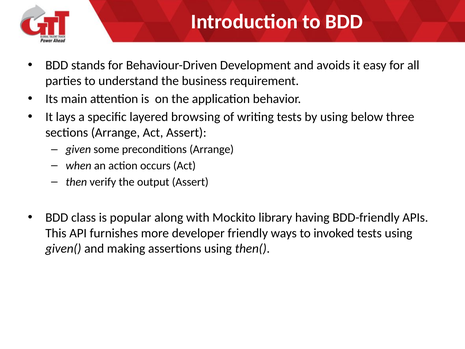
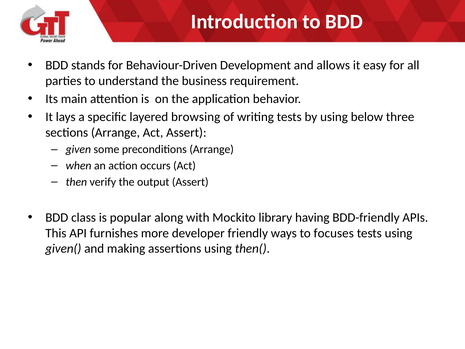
avoids: avoids -> allows (333, 65)
invoked: invoked -> focuses (334, 233)
